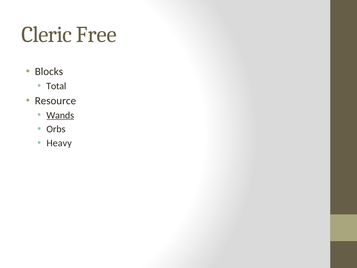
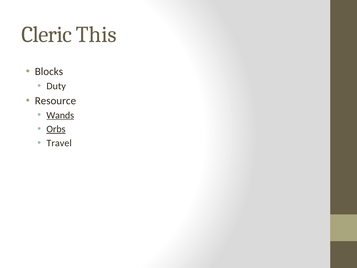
Free: Free -> This (96, 35)
Total: Total -> Duty (56, 86)
Orbs underline: none -> present (56, 129)
Heavy: Heavy -> Travel (59, 143)
